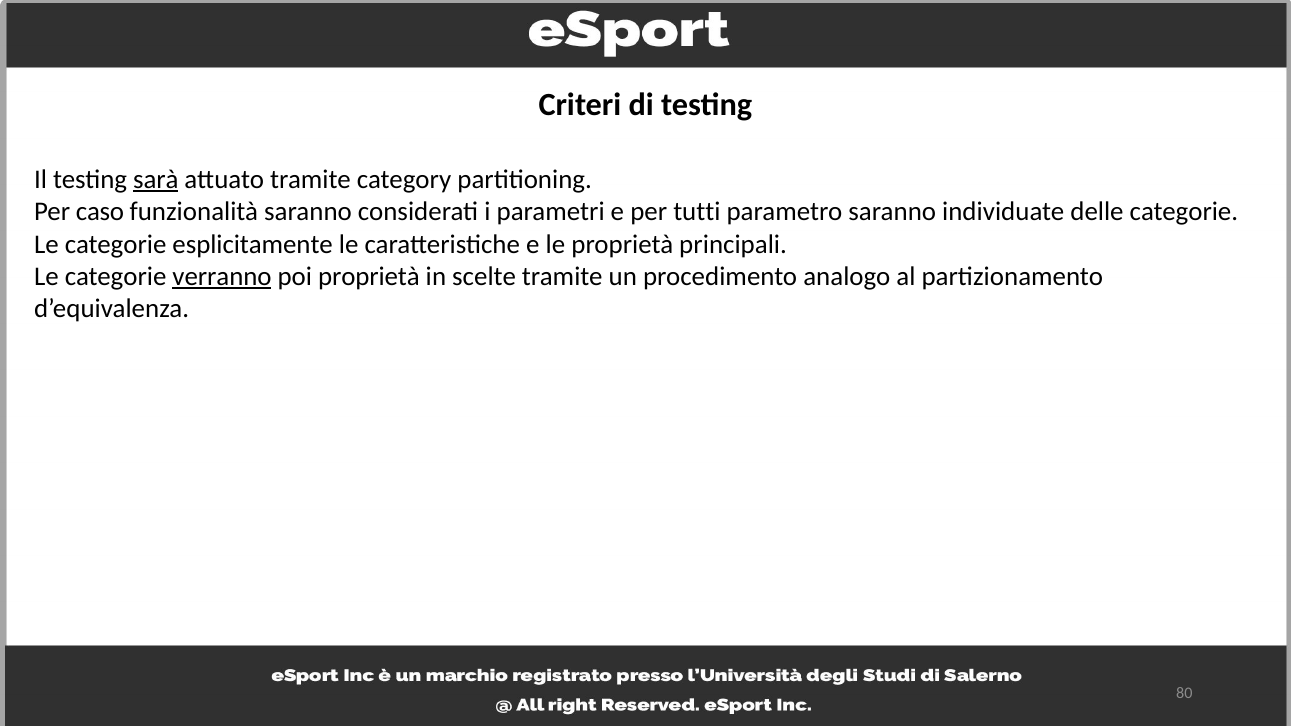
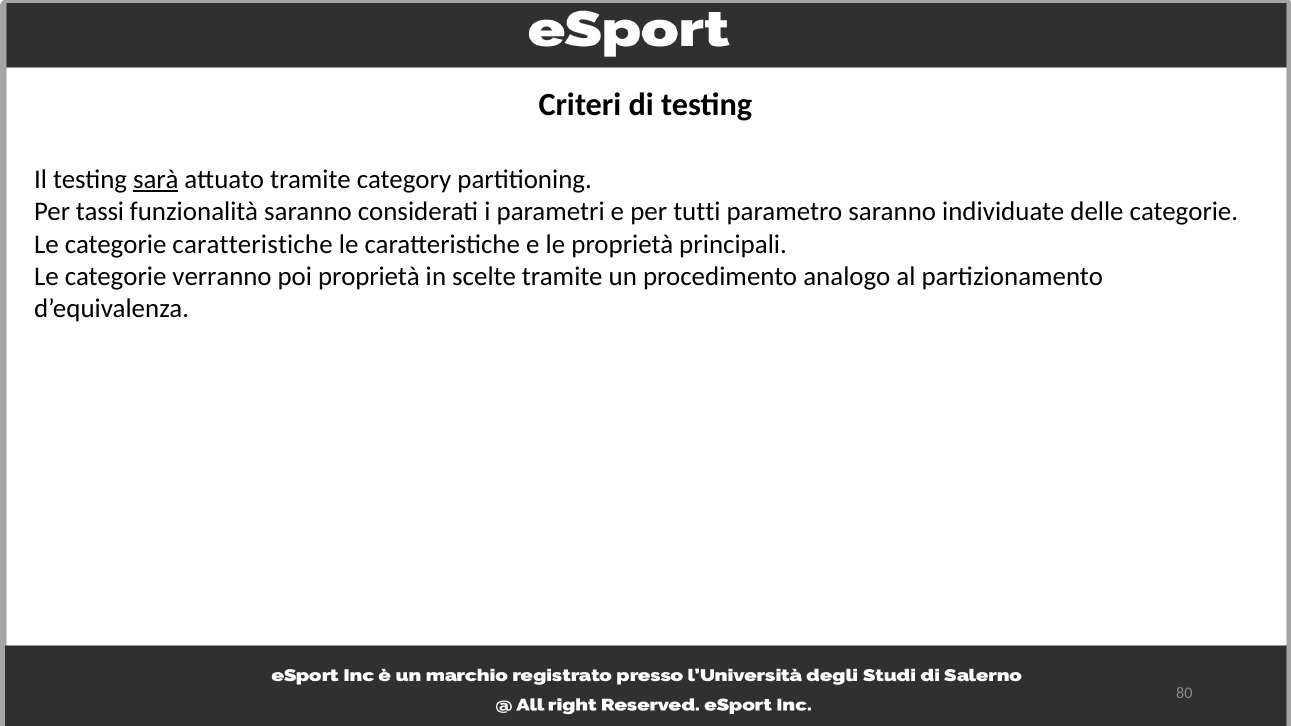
caso: caso -> tassi (100, 212)
categorie esplicitamente: esplicitamente -> caratteristiche (253, 244)
verranno underline: present -> none (222, 277)
